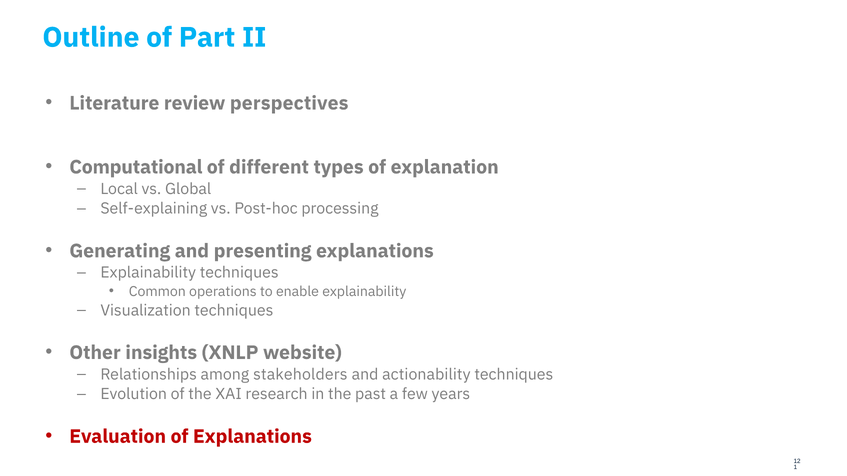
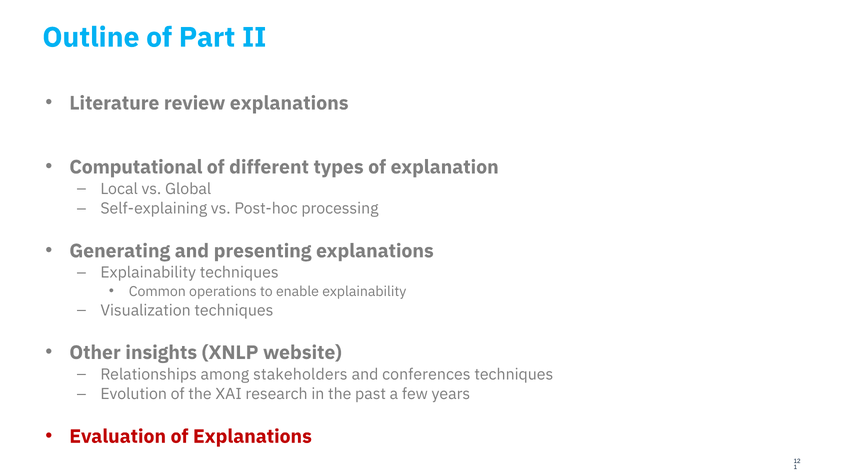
review perspectives: perspectives -> explanations (289, 103)
actionability: actionability -> conferences (426, 375)
